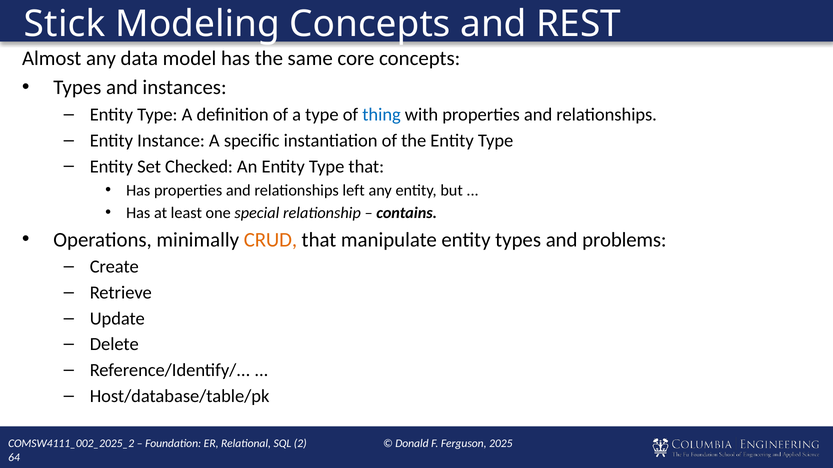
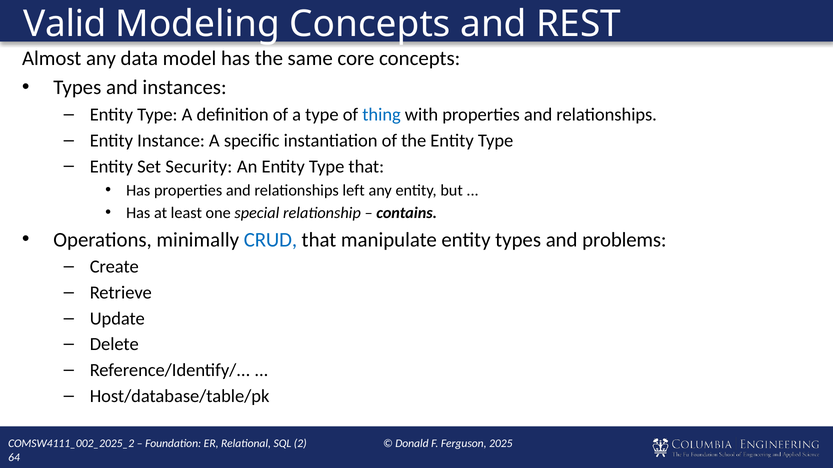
Stick: Stick -> Valid (65, 24)
Checked: Checked -> Security (199, 167)
CRUD colour: orange -> blue (270, 240)
